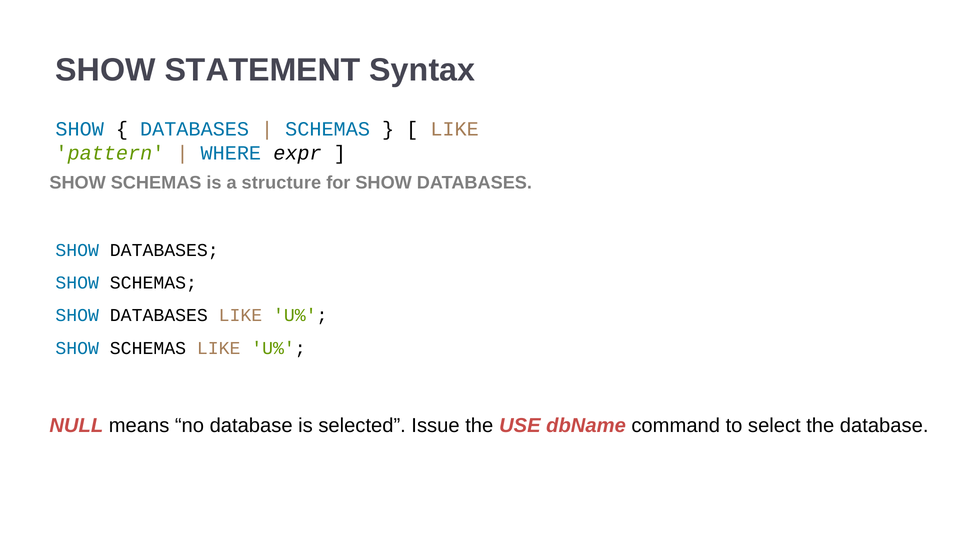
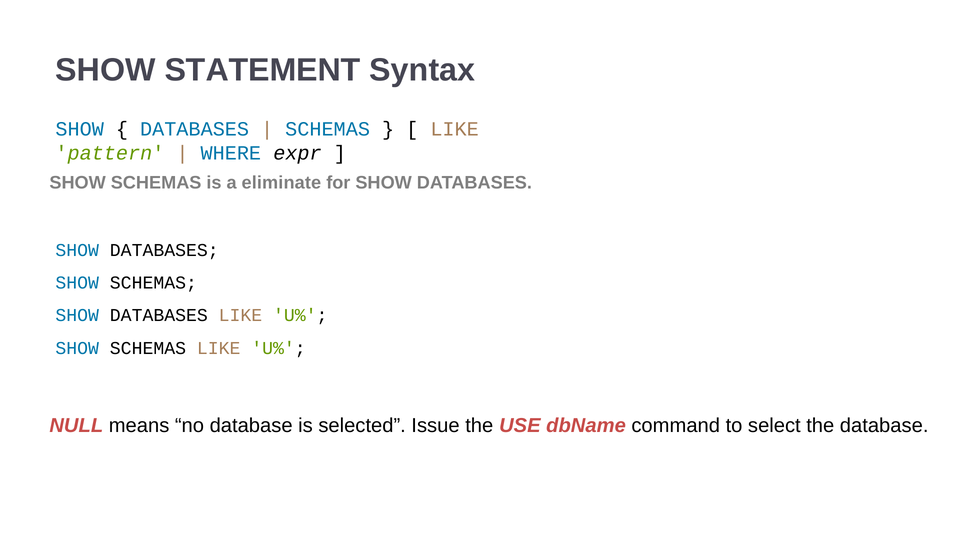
structure: structure -> eliminate (281, 183)
